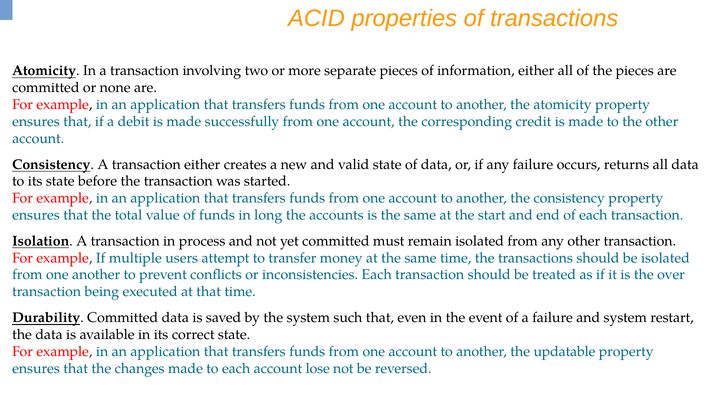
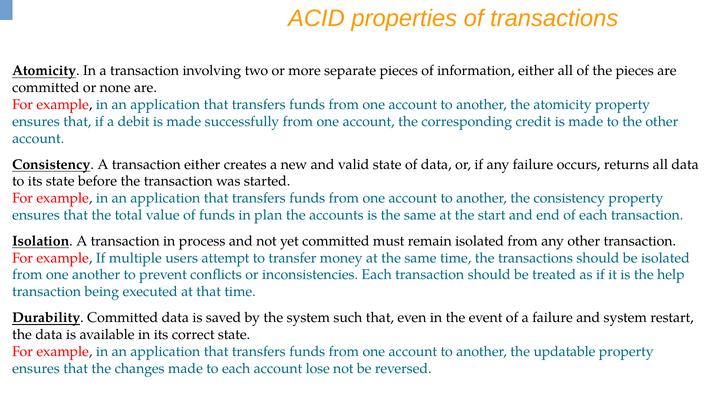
long: long -> plan (268, 215)
over: over -> help (671, 275)
